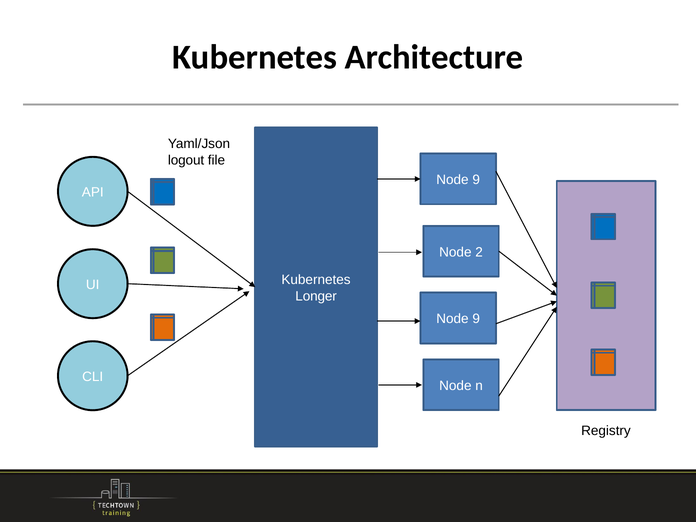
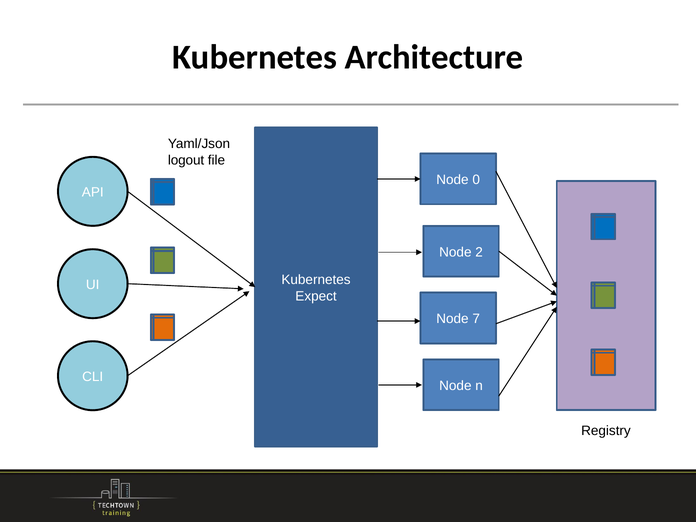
9: 9 -> 0 (476, 180)
Longer: Longer -> Expect (316, 296)
9: 9 -> 7 (476, 319)
